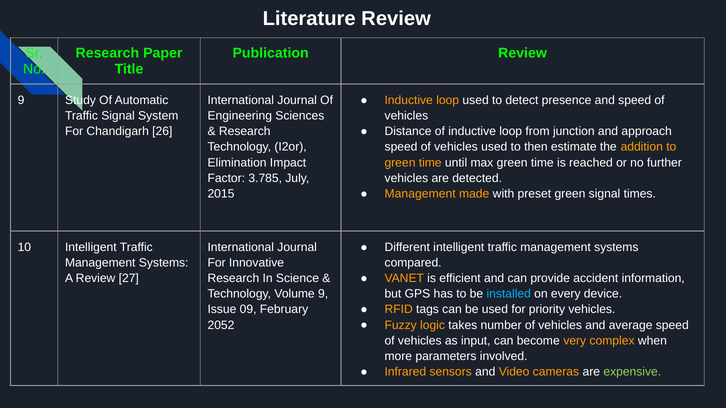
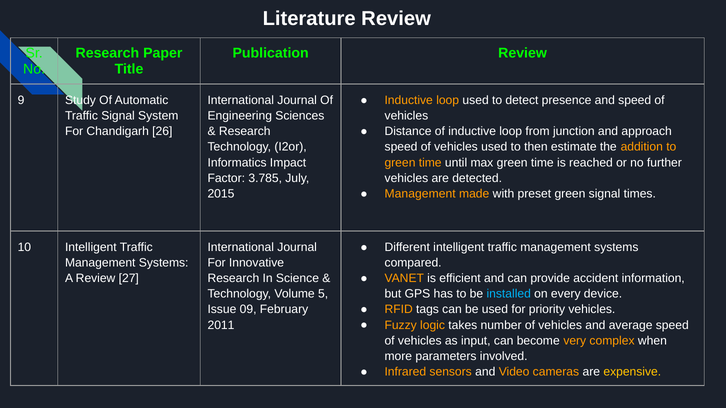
Elimination: Elimination -> Informatics (237, 163)
Volume 9: 9 -> 5 (323, 294)
2052: 2052 -> 2011 (221, 325)
expensive colour: light green -> yellow (632, 372)
